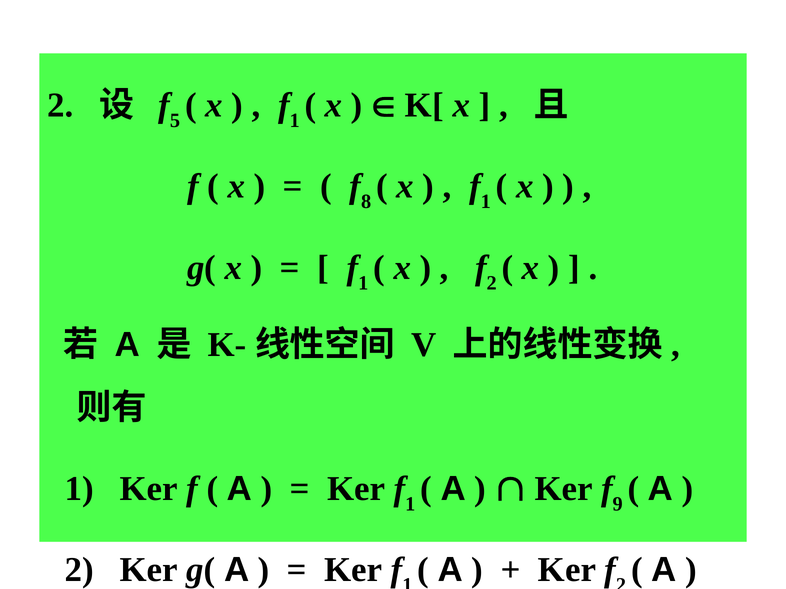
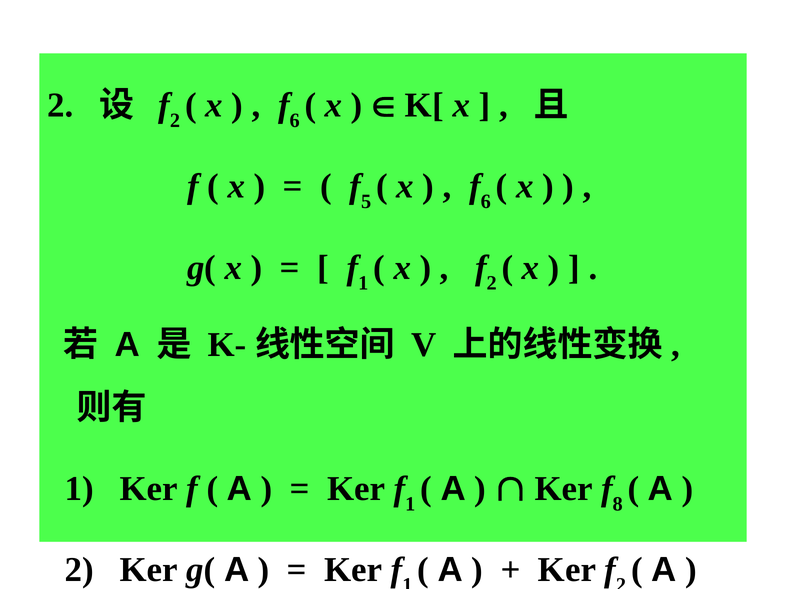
5: 5 -> 2 (175, 121)
1: 1 -> 6 (295, 121)
8: 8 -> 5 (366, 202)
1: 1 -> 6 (486, 202)
9: 9 -> 8 (618, 504)
